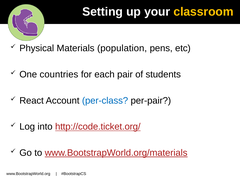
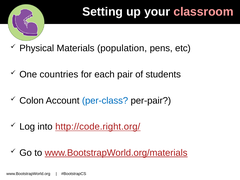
classroom colour: yellow -> pink (204, 12)
React: React -> Colon (32, 101)
http://code.ticket.org/: http://code.ticket.org/ -> http://code.right.org/ (98, 127)
